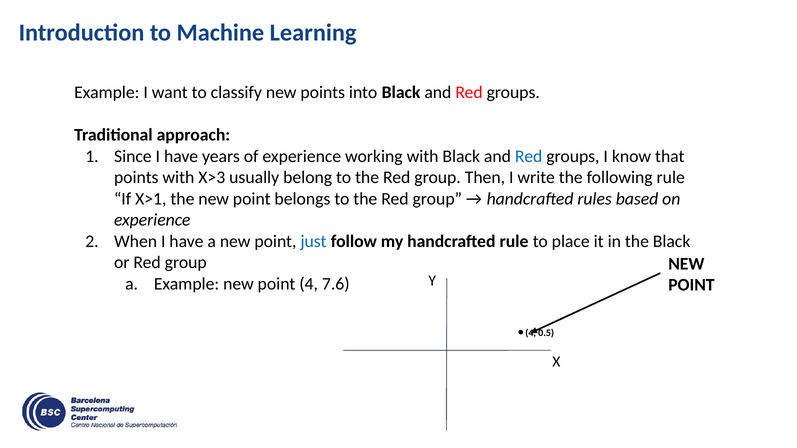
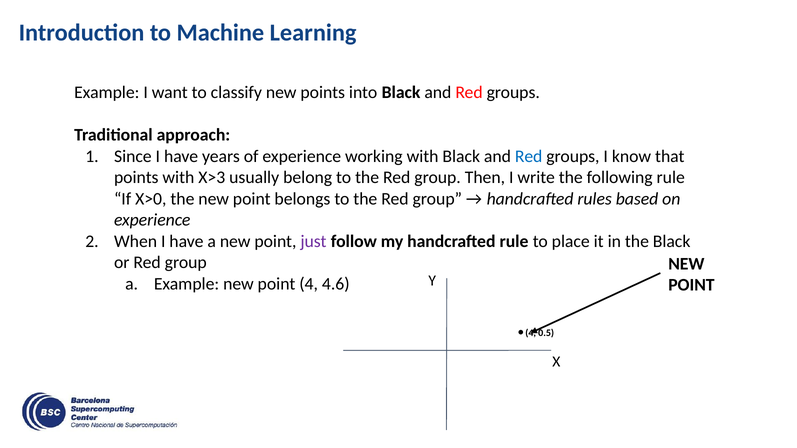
X>1: X>1 -> X>0 (151, 199)
just colour: blue -> purple (313, 241)
7.6: 7.6 -> 4.6 (336, 284)
